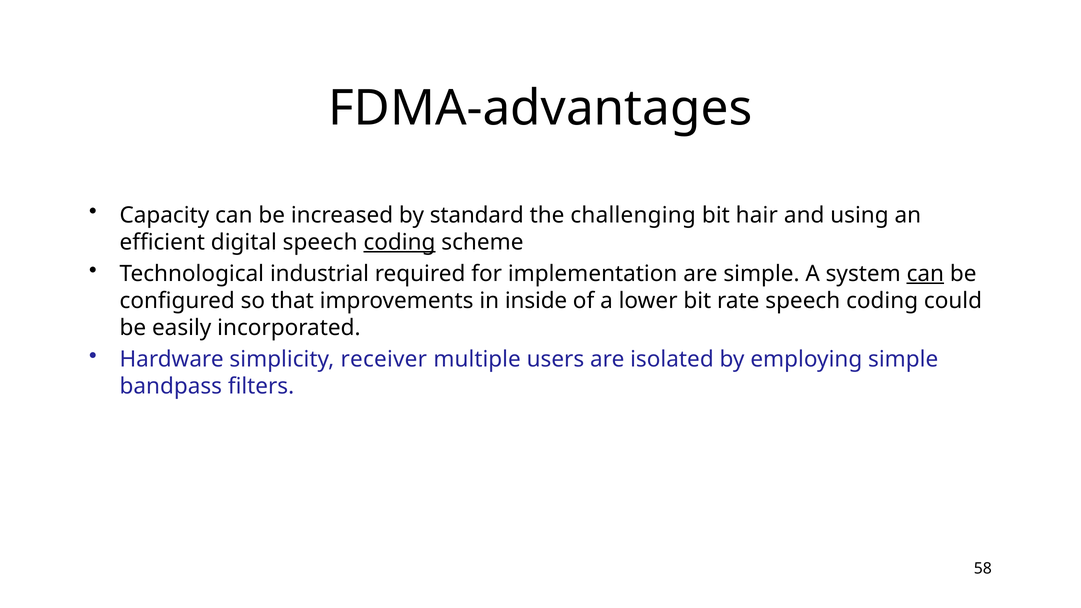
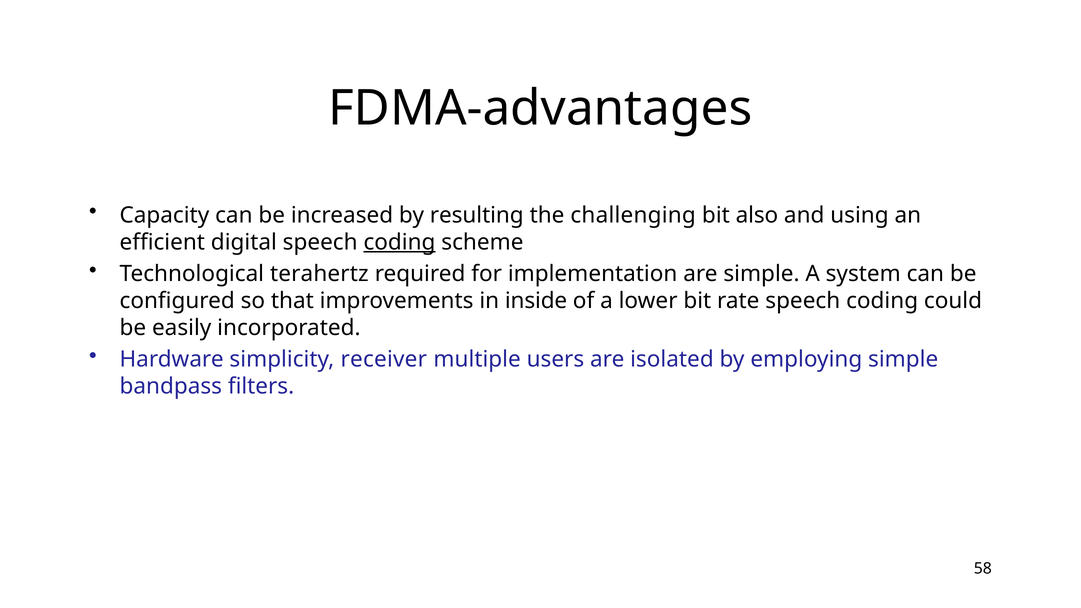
standard: standard -> resulting (477, 215)
hair: hair -> also (757, 215)
industrial: industrial -> terahertz (319, 274)
can underline: present -> none (925, 274)
